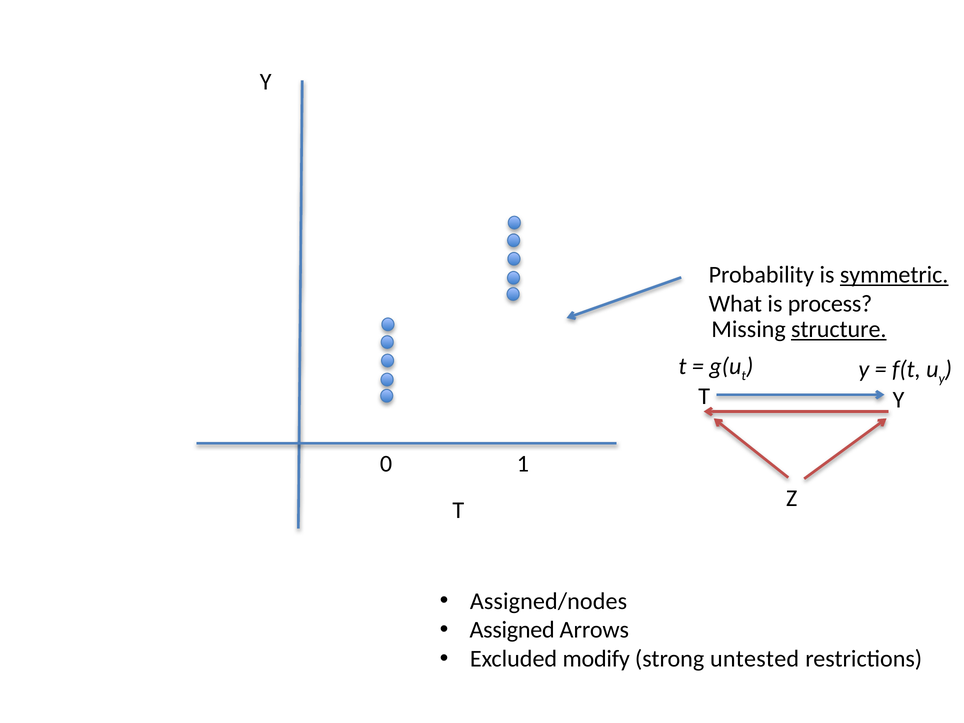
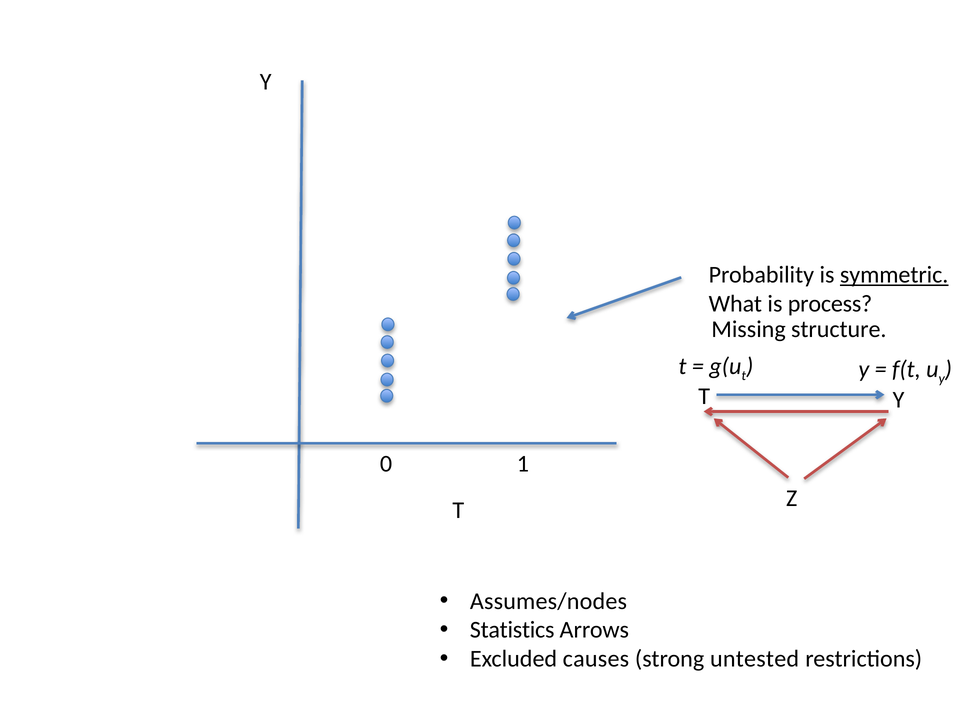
structure underline: present -> none (839, 329)
Assigned/nodes: Assigned/nodes -> Assumes/nodes (548, 601)
Assigned: Assigned -> Statistics (512, 630)
modify: modify -> causes (596, 659)
